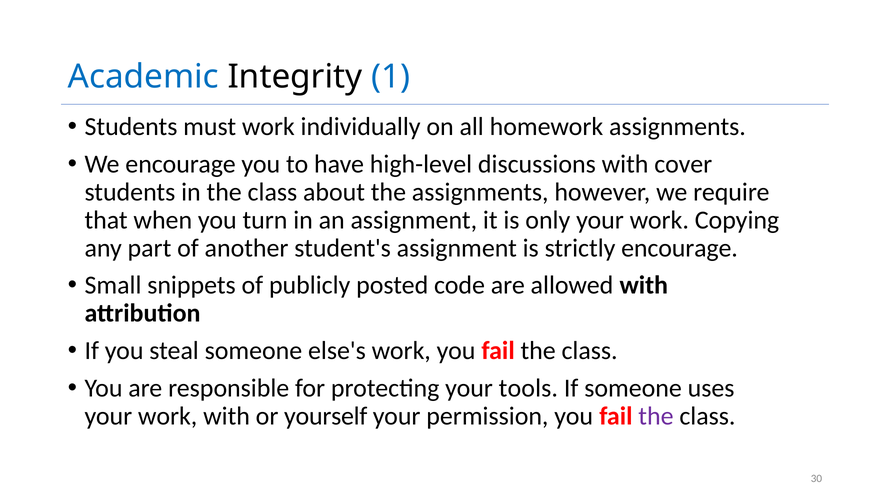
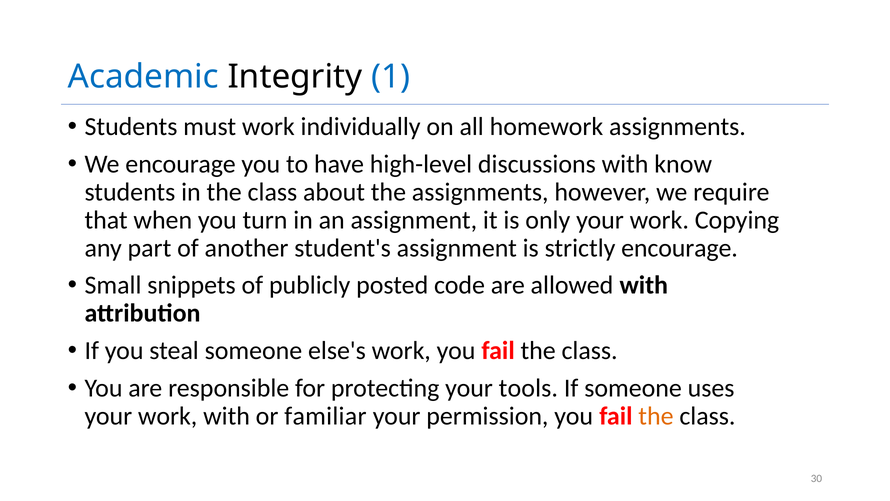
cover: cover -> know (683, 164)
yourself: yourself -> familiar (325, 416)
the colour: purple -> orange (656, 416)
